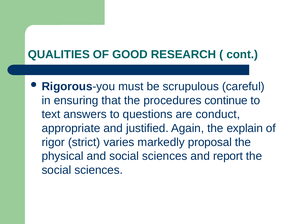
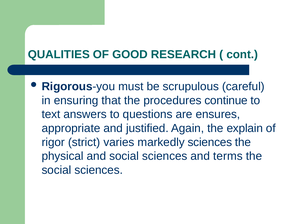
conduct: conduct -> ensures (218, 114)
markedly proposal: proposal -> sciences (210, 142)
report: report -> terms (228, 156)
